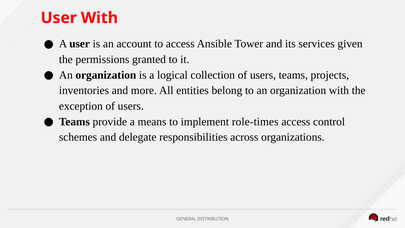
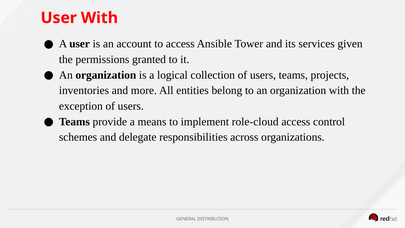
role-times: role-times -> role-cloud (255, 122)
